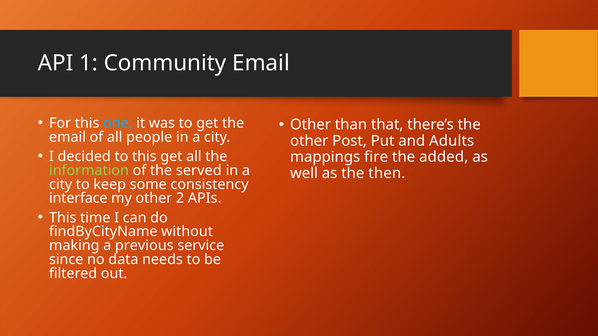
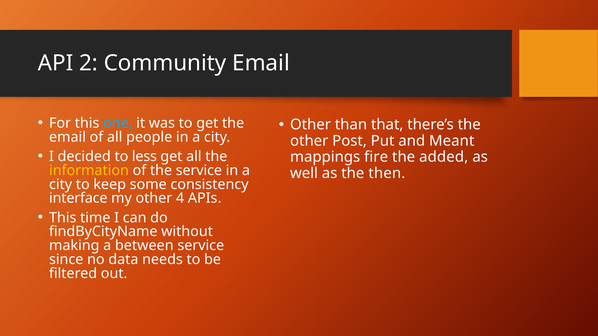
1: 1 -> 2 (89, 63)
Adults: Adults -> Meant (452, 141)
to this: this -> less (144, 157)
information colour: light green -> yellow (89, 171)
the served: served -> service (199, 171)
2: 2 -> 4 (180, 198)
previous: previous -> between (144, 246)
